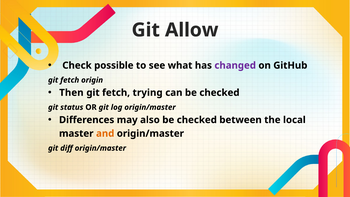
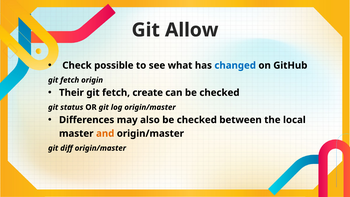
changed colour: purple -> blue (235, 65)
Then: Then -> Their (71, 93)
trying: trying -> create (148, 93)
